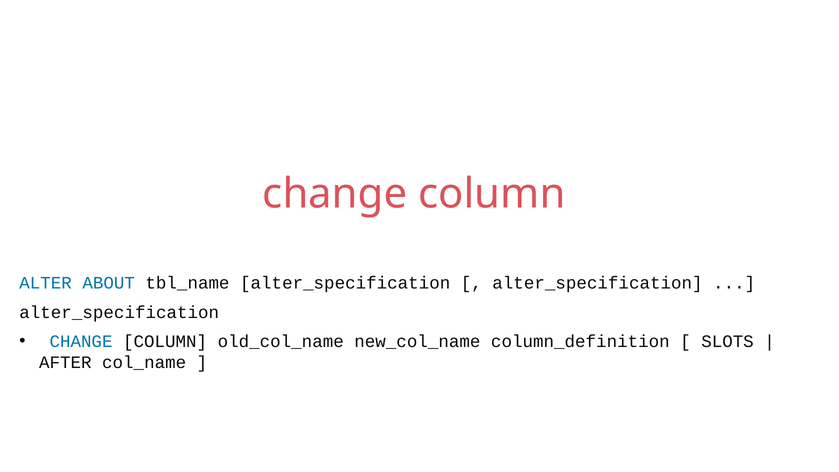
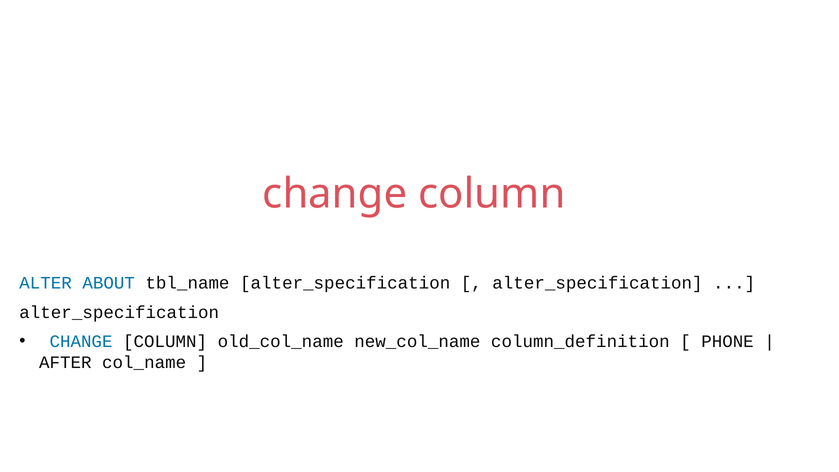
SLOTS: SLOTS -> PHONE (728, 342)
